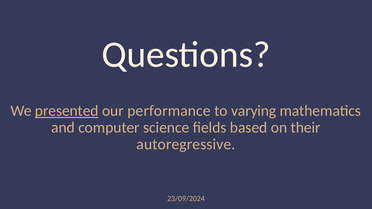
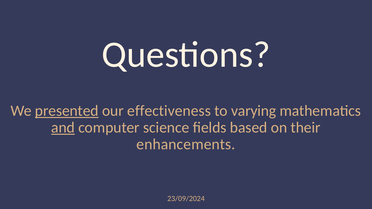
performance: performance -> effectiveness (169, 111)
and underline: none -> present (63, 128)
autoregressive: autoregressive -> enhancements (186, 144)
